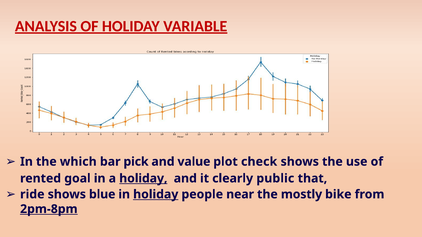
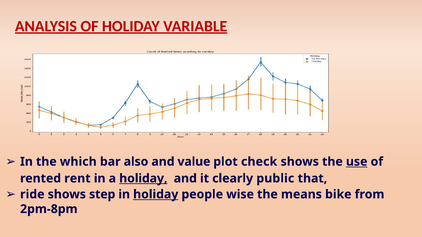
pick: pick -> also (136, 162)
use underline: none -> present (357, 162)
goal: goal -> rent (77, 179)
blue: blue -> step (102, 195)
near: near -> wise (240, 195)
mostly: mostly -> means (301, 195)
2pm-8pm underline: present -> none (49, 209)
